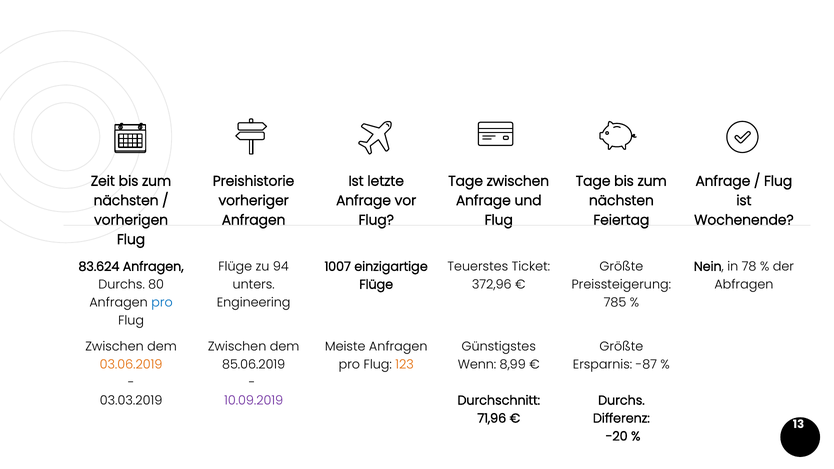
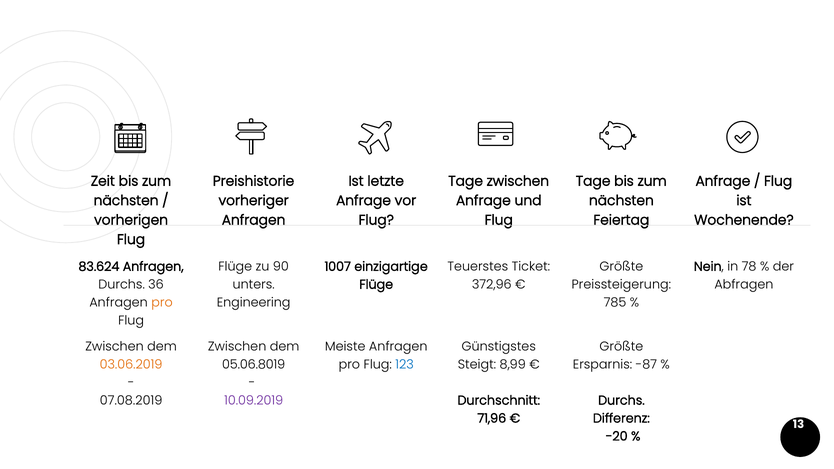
94: 94 -> 90 (281, 267)
80: 80 -> 36 (156, 285)
pro colour: blue -> orange (162, 303)
85.06.2019: 85.06.2019 -> 05.06.8019 (254, 365)
123 colour: orange -> blue (405, 365)
Wenn: Wenn -> Steigt (477, 365)
03.03.2019: 03.03.2019 -> 07.08.2019 (131, 401)
